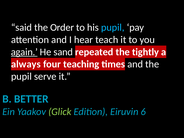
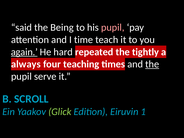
Order: Order -> Being (62, 27)
pupil colour: light blue -> pink (113, 27)
hear: hear -> time (84, 40)
sand: sand -> hard (63, 52)
the underline: none -> present (152, 64)
BETTER: BETTER -> SCROLL (31, 99)
6: 6 -> 1 (143, 112)
